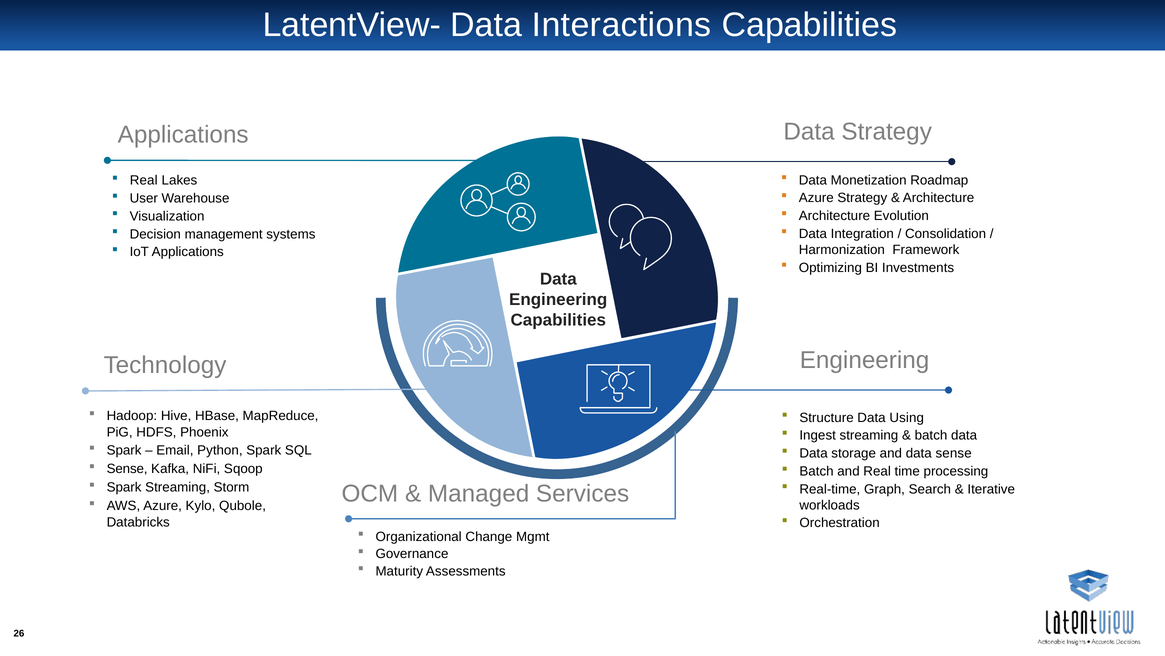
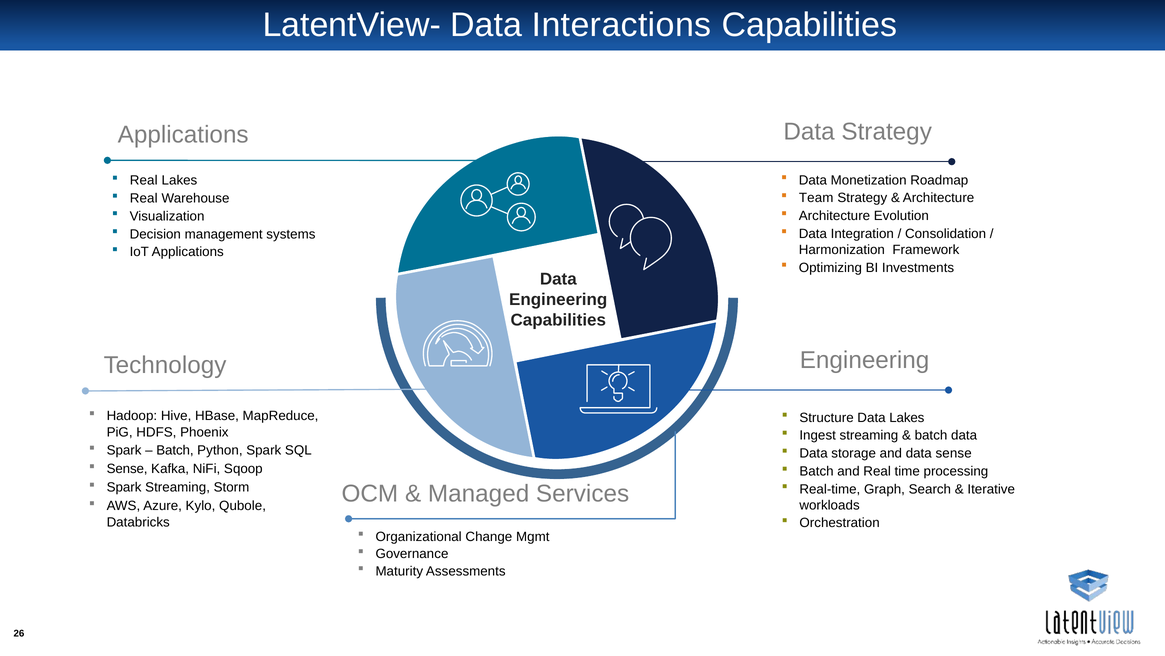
Azure: Azure -> Team (816, 198)
User: User -> Real (144, 198)
Data Using: Using -> Lakes (907, 417)
Email: Email -> Batch (175, 450)
